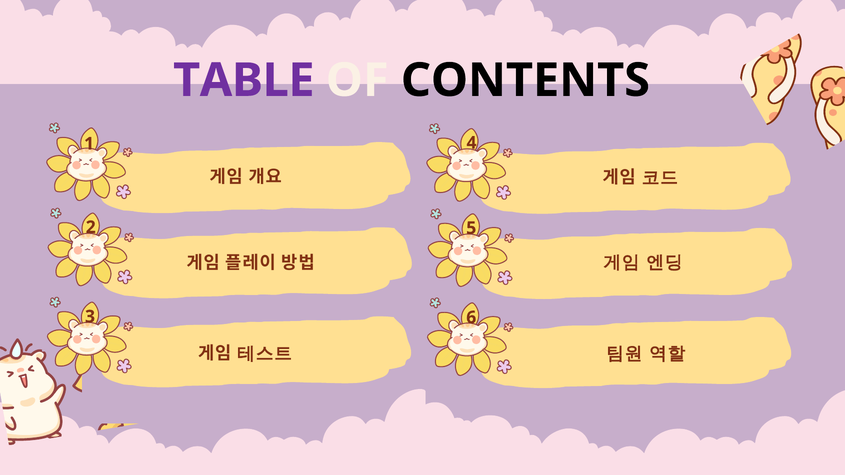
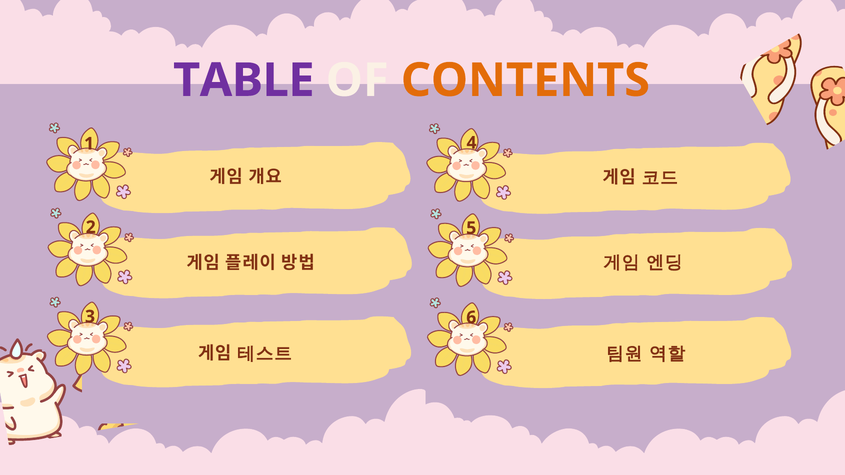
CONTENTS colour: black -> orange (525, 80)
